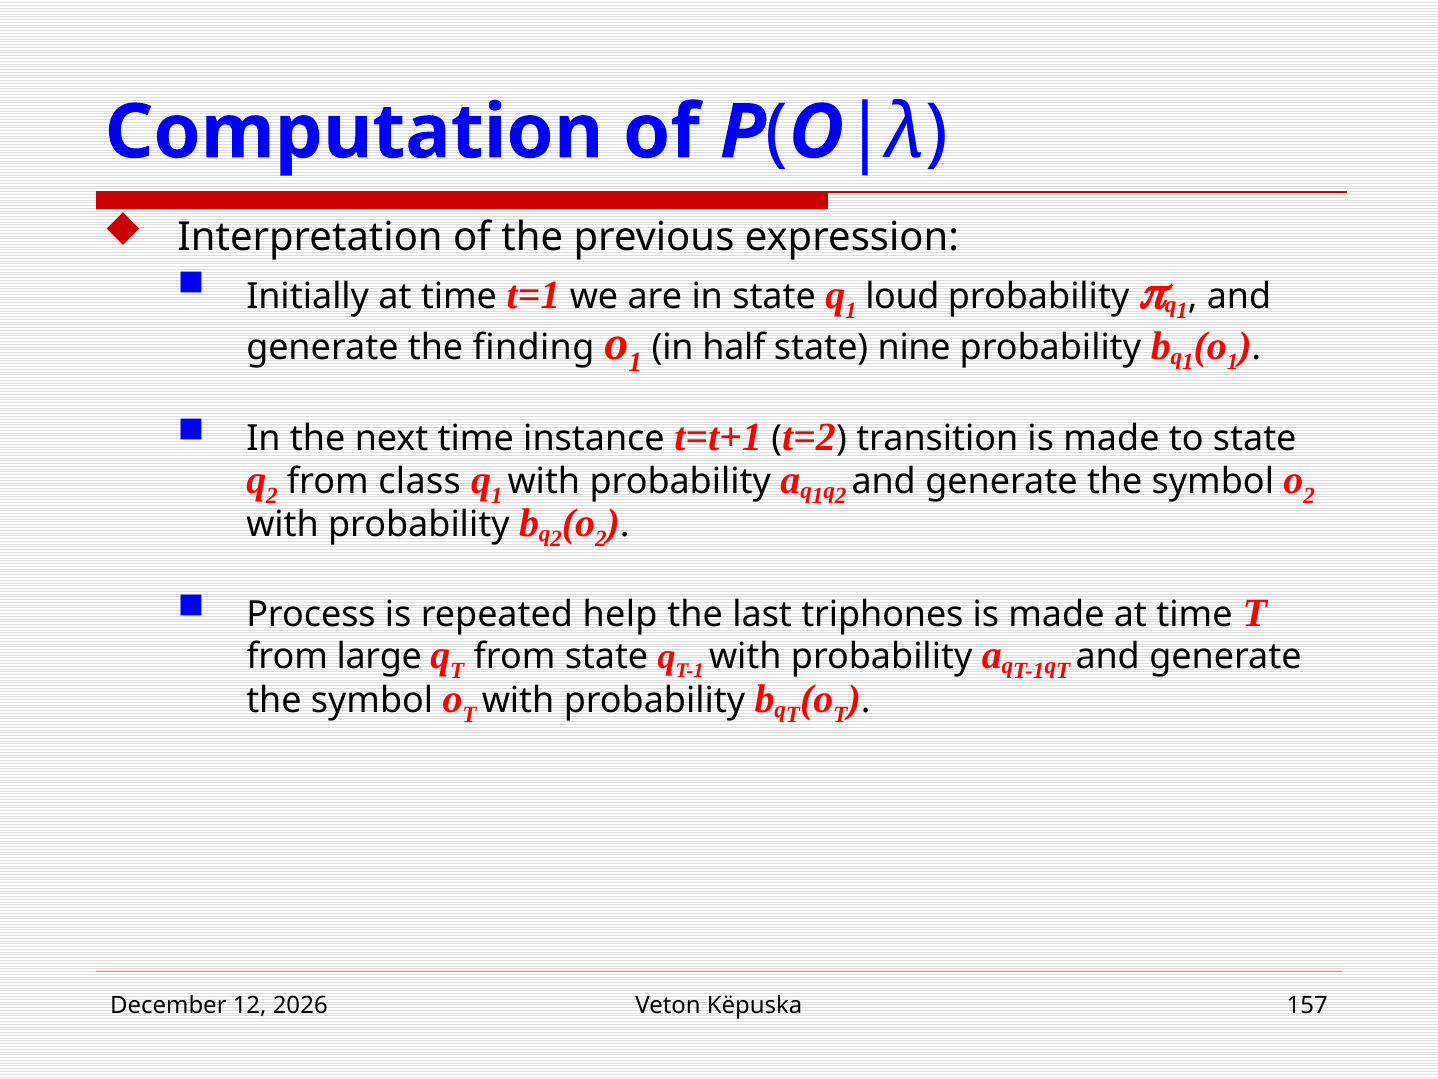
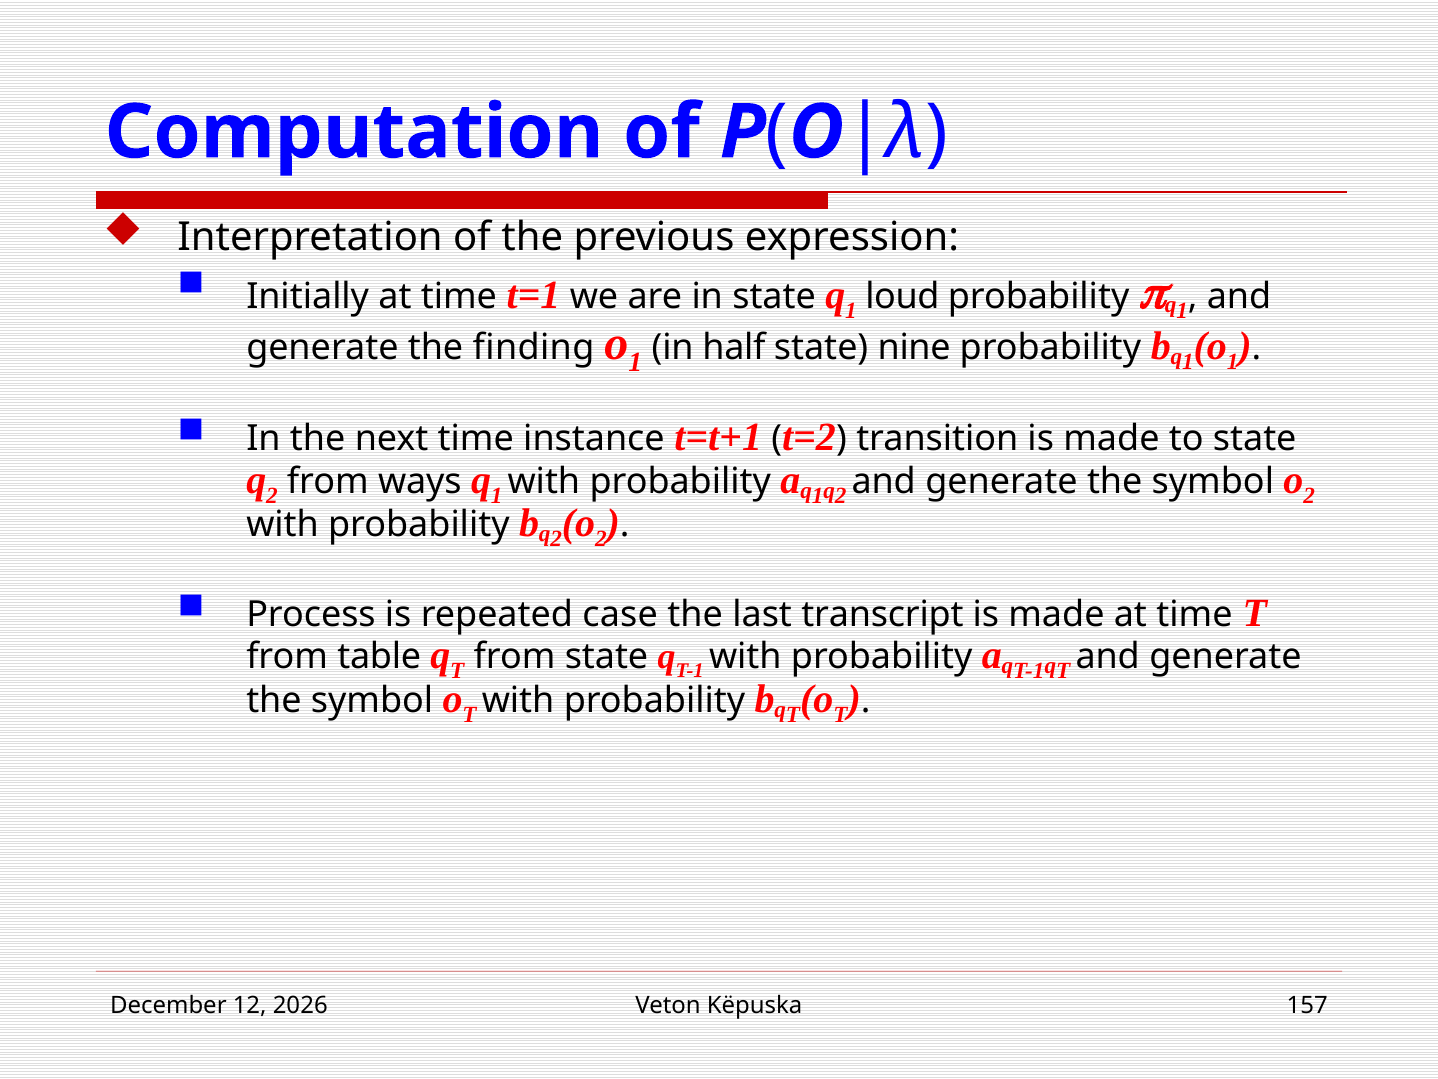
class: class -> ways (420, 481)
help: help -> case (620, 614)
triphones: triphones -> transcript (882, 614)
large: large -> table (379, 656)
